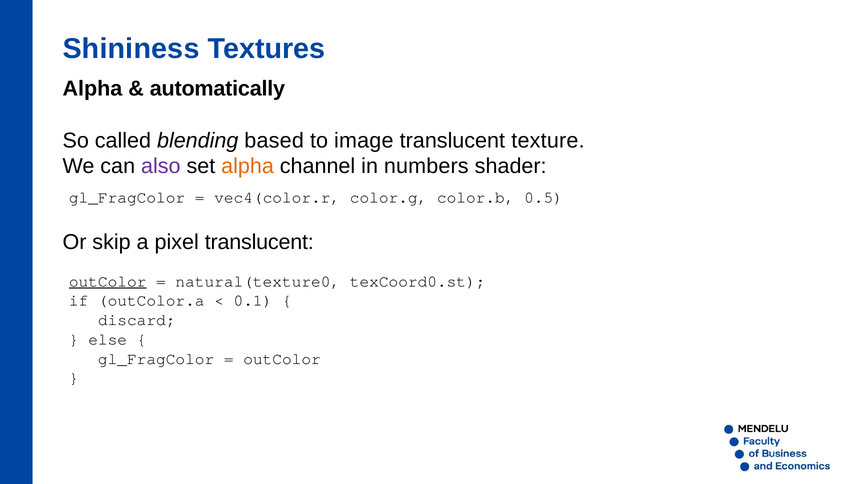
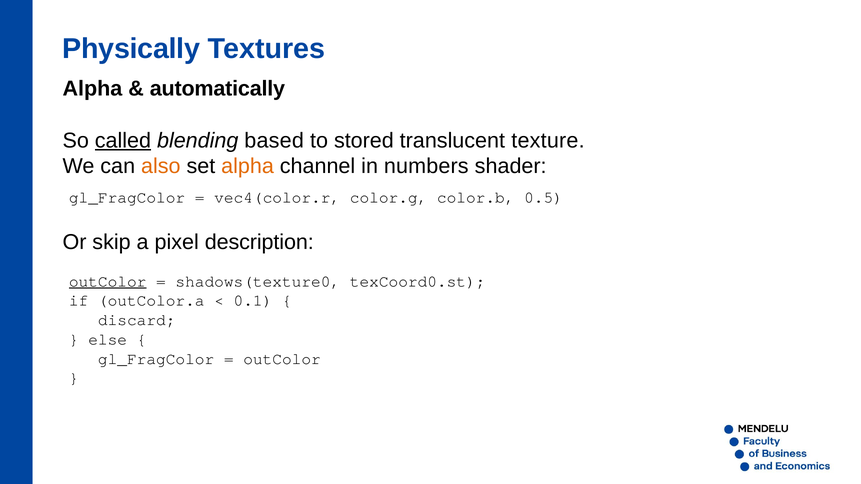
Shininess: Shininess -> Physically (131, 49)
called underline: none -> present (123, 141)
image: image -> stored (364, 141)
also colour: purple -> orange (161, 166)
pixel translucent: translucent -> description (259, 242)
natural(texture0: natural(texture0 -> shadows(texture0 (258, 281)
